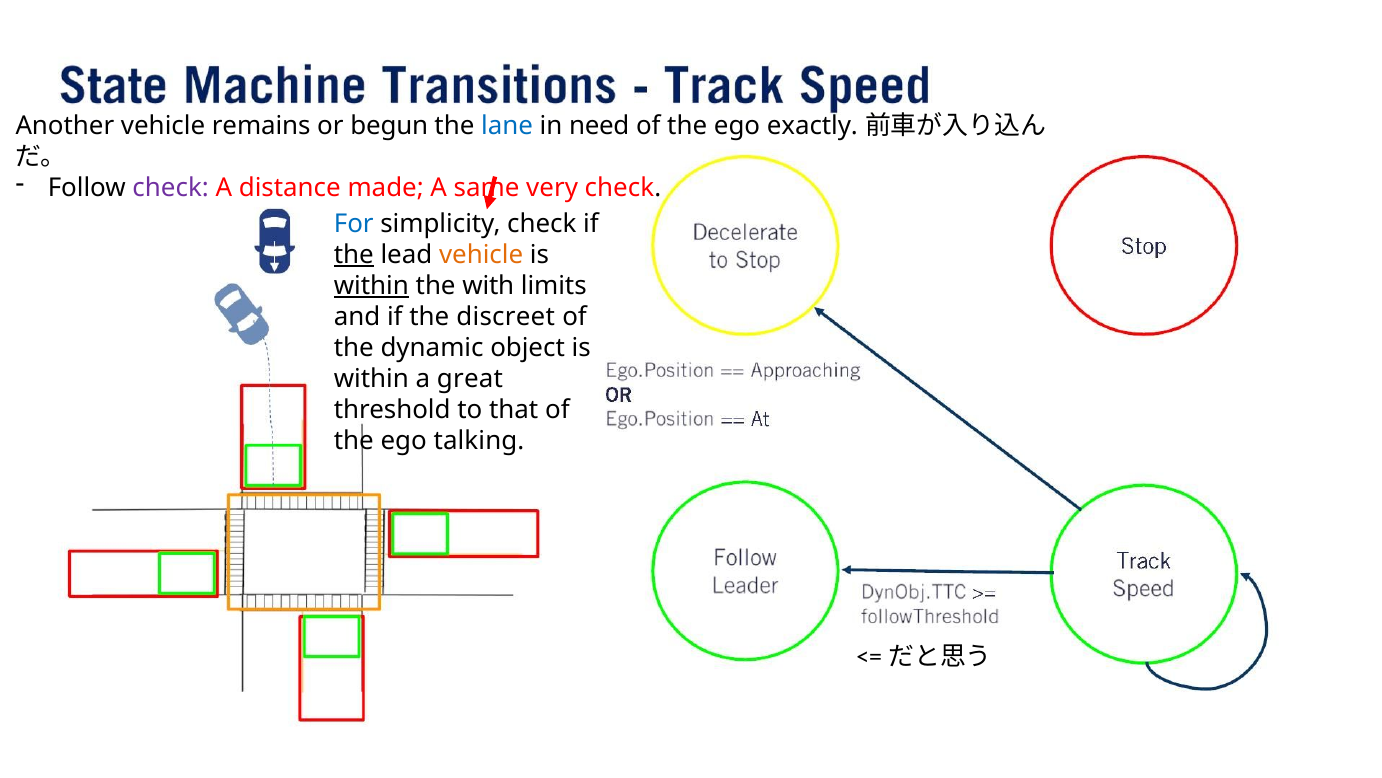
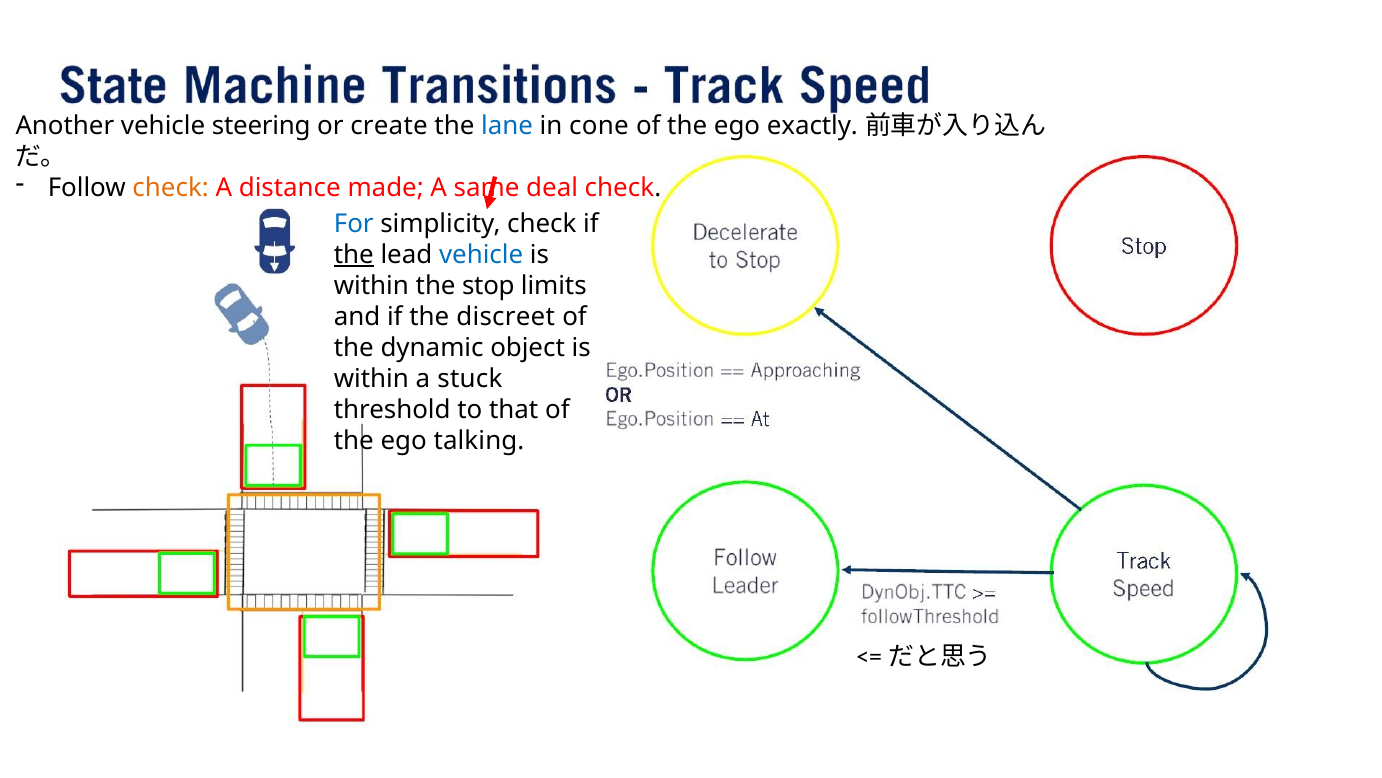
remains: remains -> steering (261, 126)
begun: begun -> create (389, 126)
need: need -> cone (599, 126)
check colour: purple -> orange (171, 188)
very: very -> deal (552, 188)
vehicle colour: orange -> blue (481, 254)
within underline: present -> none (371, 286)
with: with -> stop (488, 286)
great: great -> stuck (470, 379)
